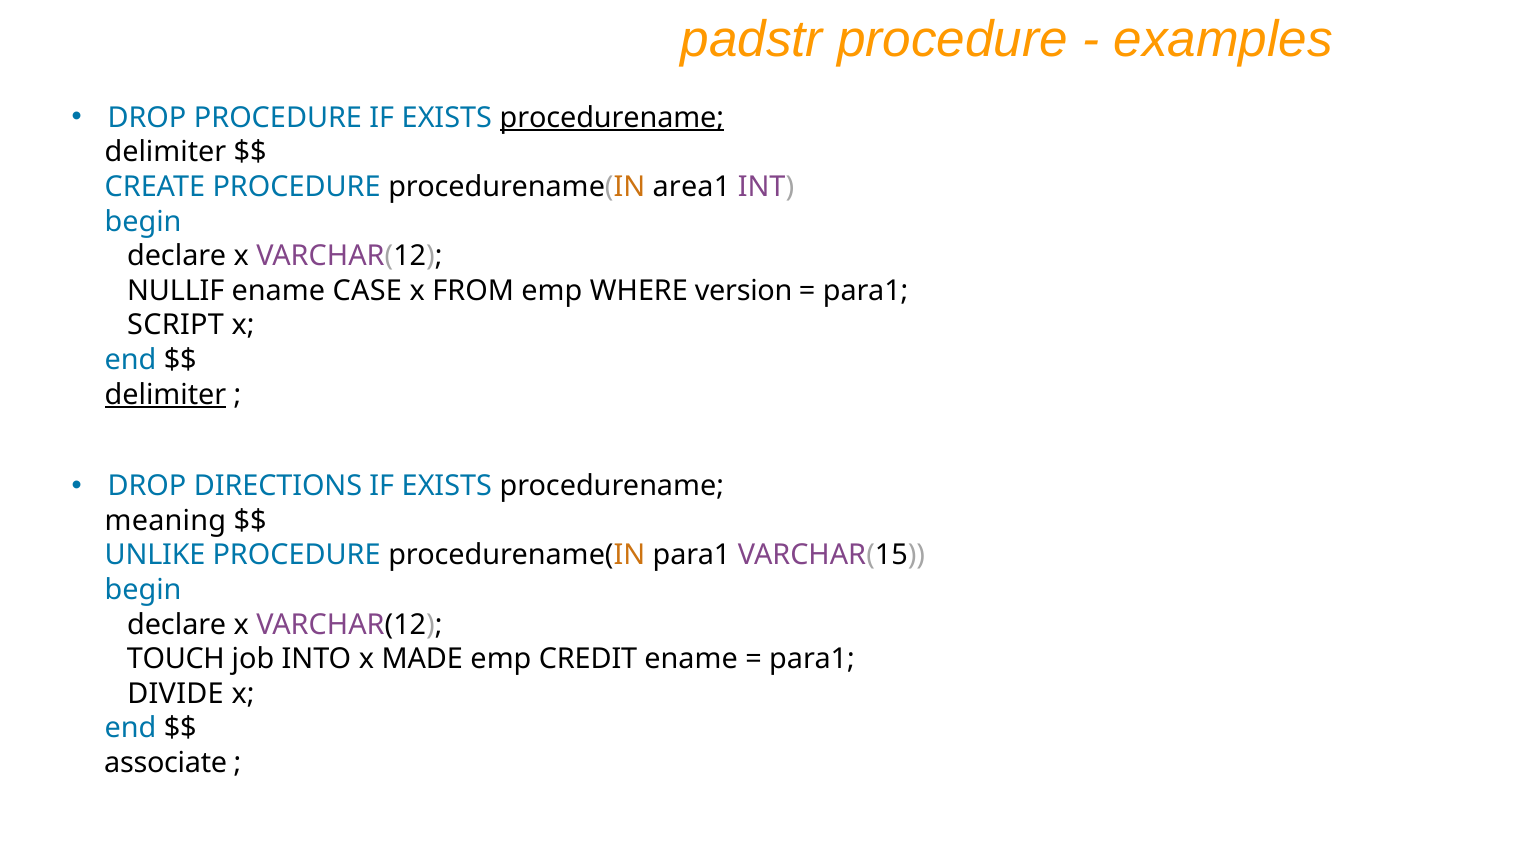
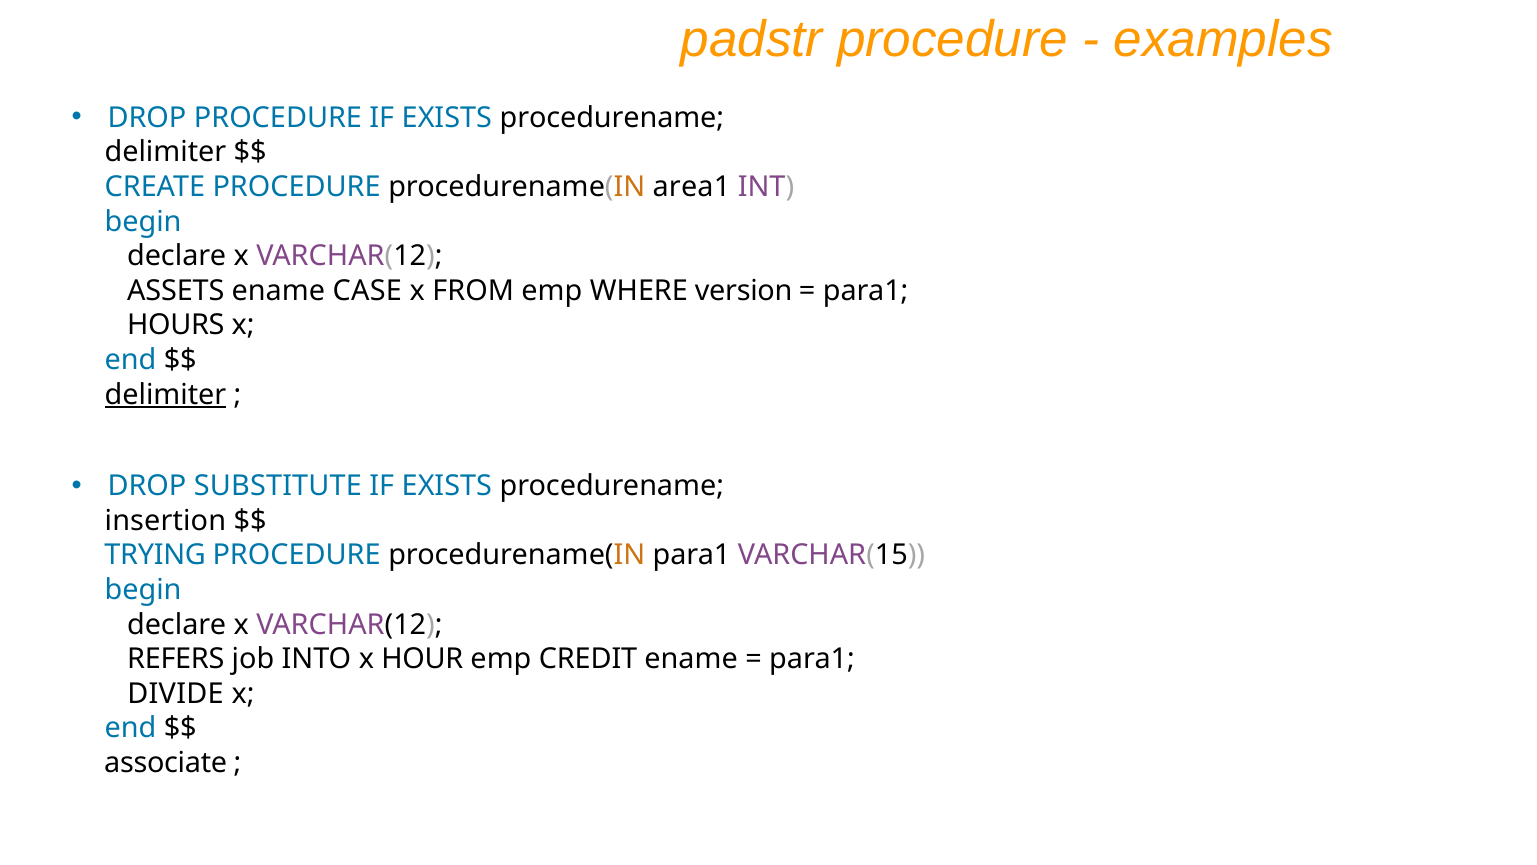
procedurename underline: present -> none (612, 118)
NULLIF: NULLIF -> ASSETS (176, 291)
SCRIPT: SCRIPT -> HOURS (176, 325)
DIRECTIONS: DIRECTIONS -> SUBSTITUTE (278, 486)
meaning: meaning -> insertion (165, 521)
UNLIKE: UNLIKE -> TRYING (155, 555)
TOUCH: TOUCH -> REFERS (176, 659)
MADE: MADE -> HOUR (422, 659)
